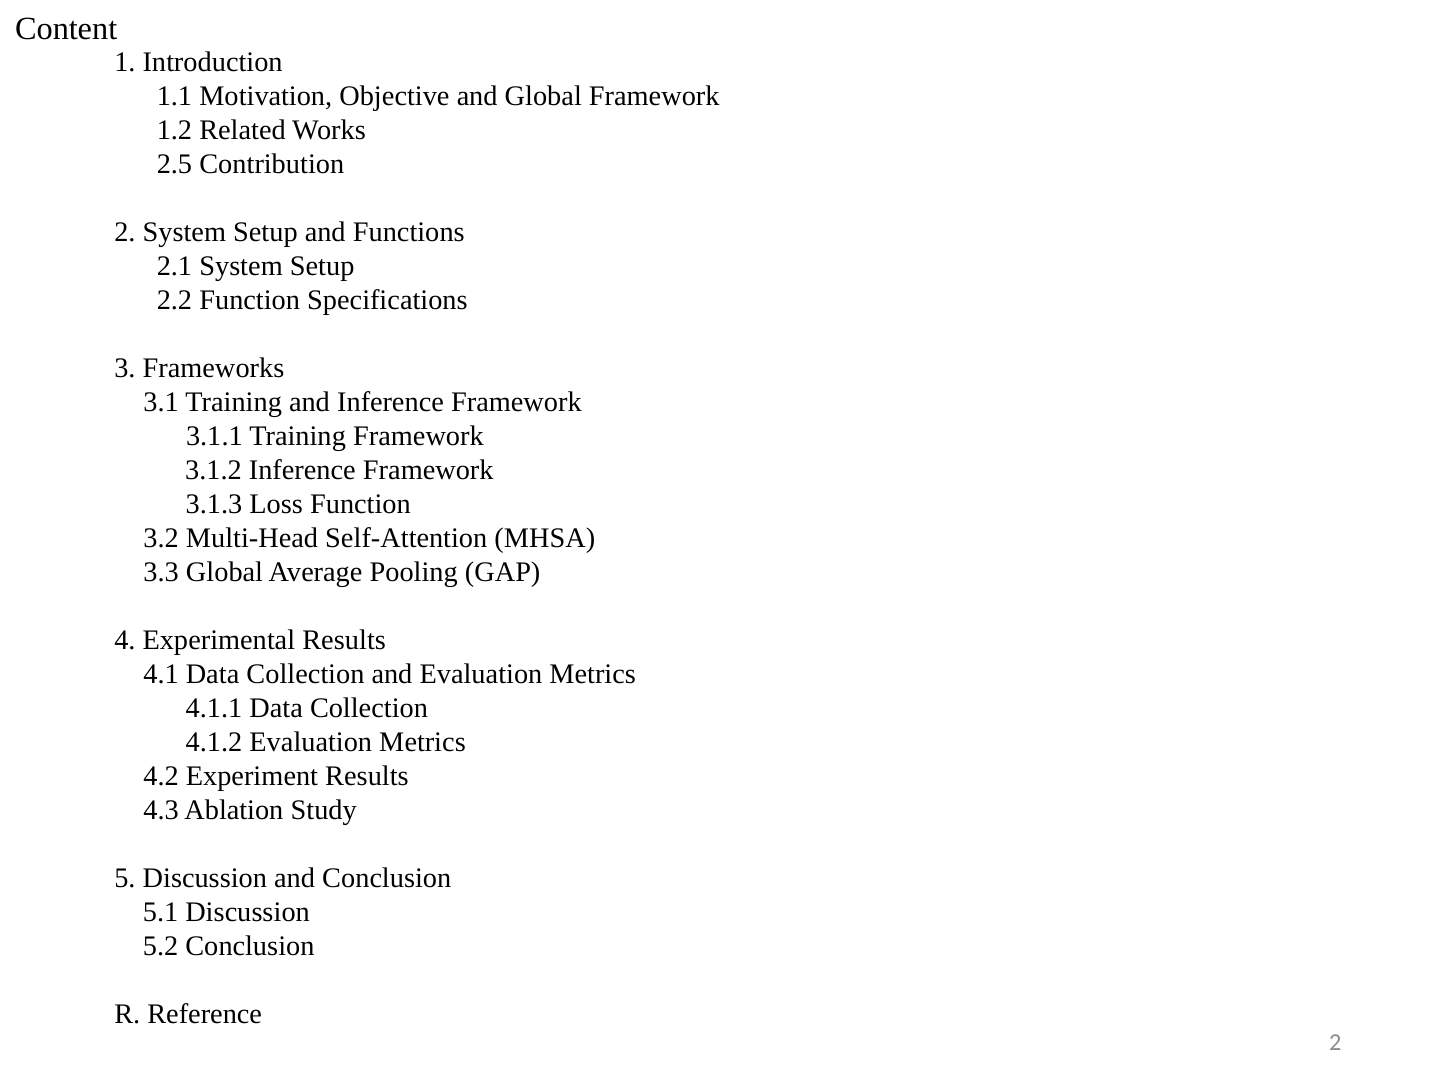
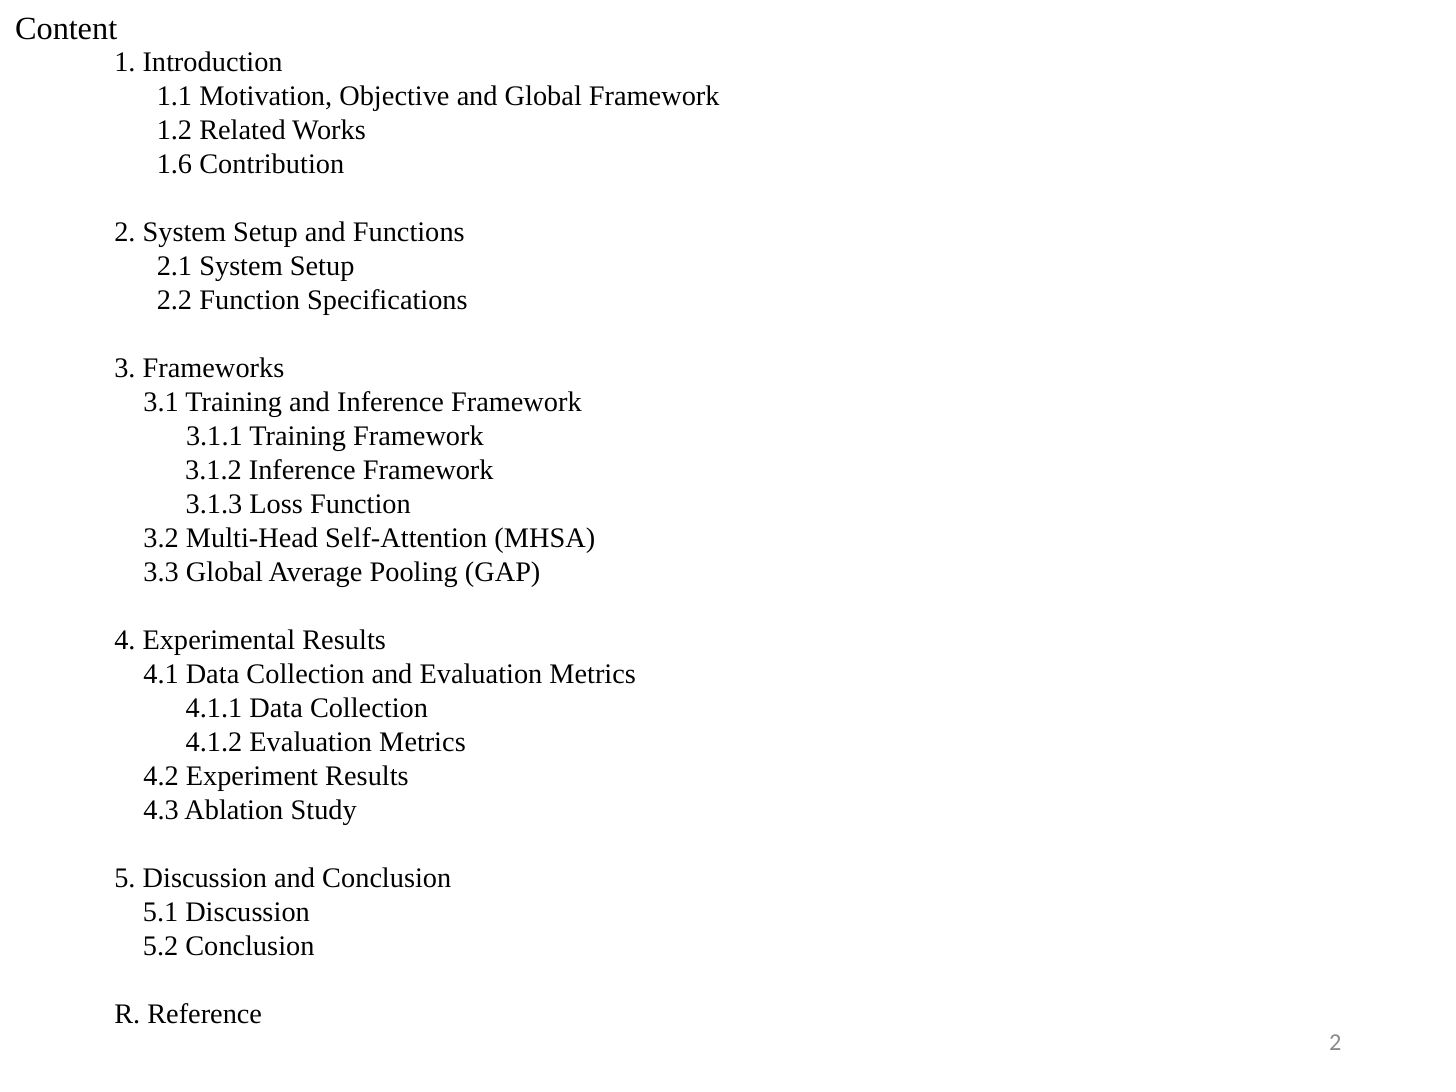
2.5: 2.5 -> 1.6 (174, 164)
